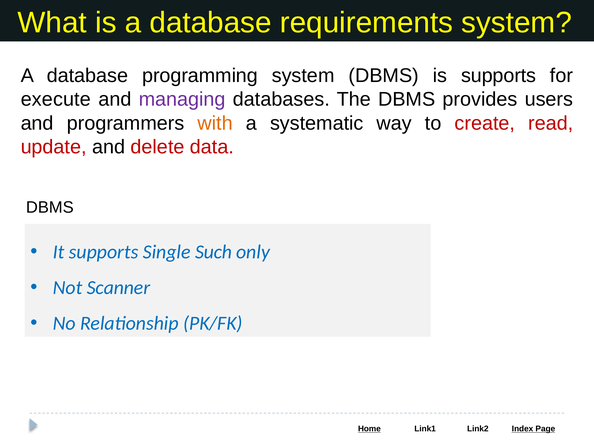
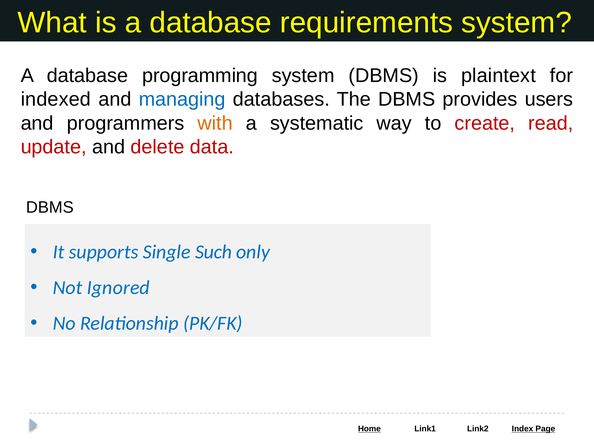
is supports: supports -> plaintext (498, 76)
execute: execute -> indexed (56, 99)
managing colour: purple -> blue (182, 99)
Scanner: Scanner -> Ignored (118, 287)
